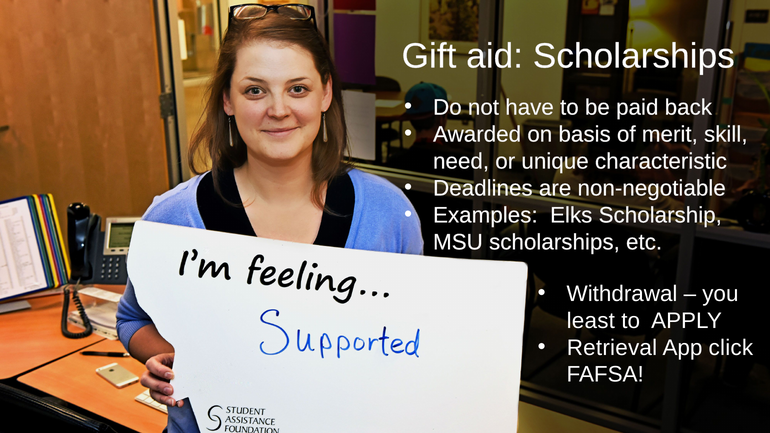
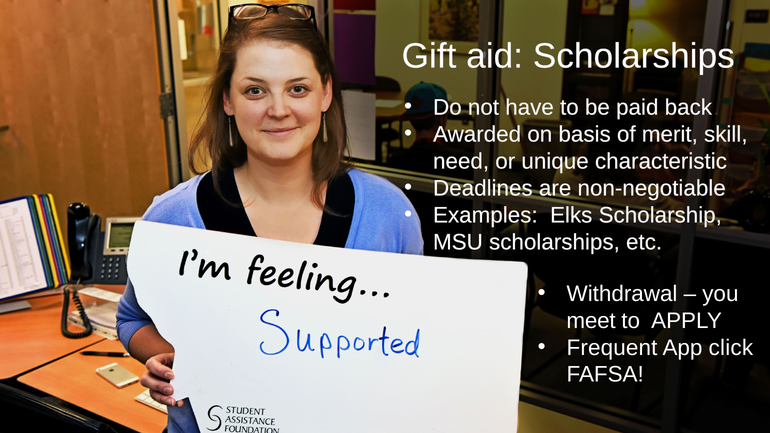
least: least -> meet (591, 321)
Retrieval: Retrieval -> Frequent (612, 348)
